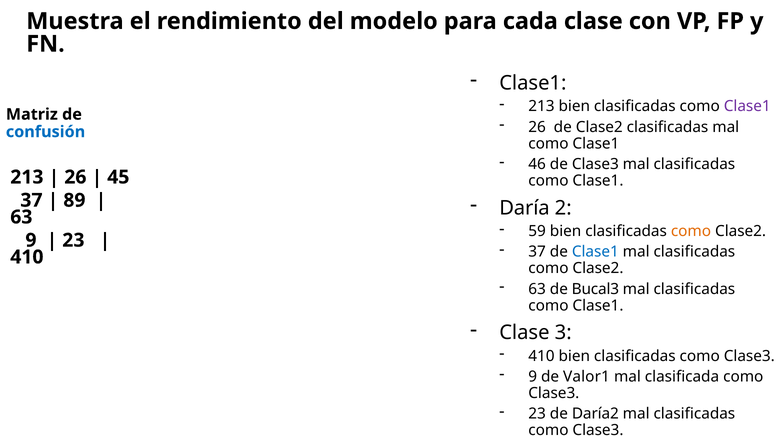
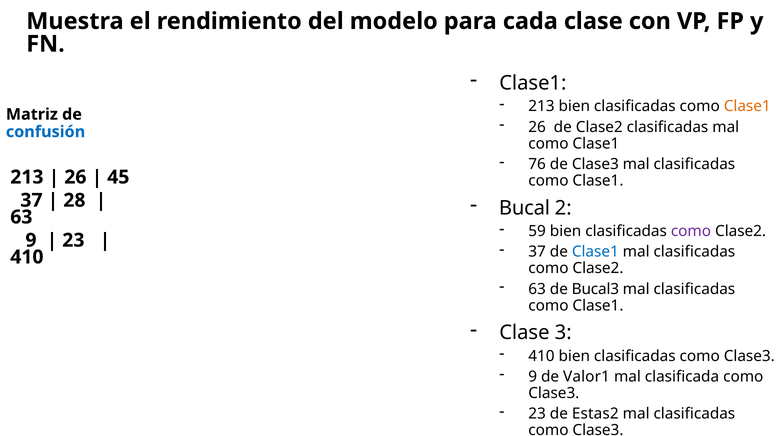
Clase1 colour: purple -> orange (747, 107)
46: 46 -> 76 (537, 164)
89: 89 -> 28 (74, 201)
Daría: Daría -> Bucal (524, 208)
como colour: orange -> purple (691, 231)
Daría2: Daría2 -> Estas2 (595, 414)
